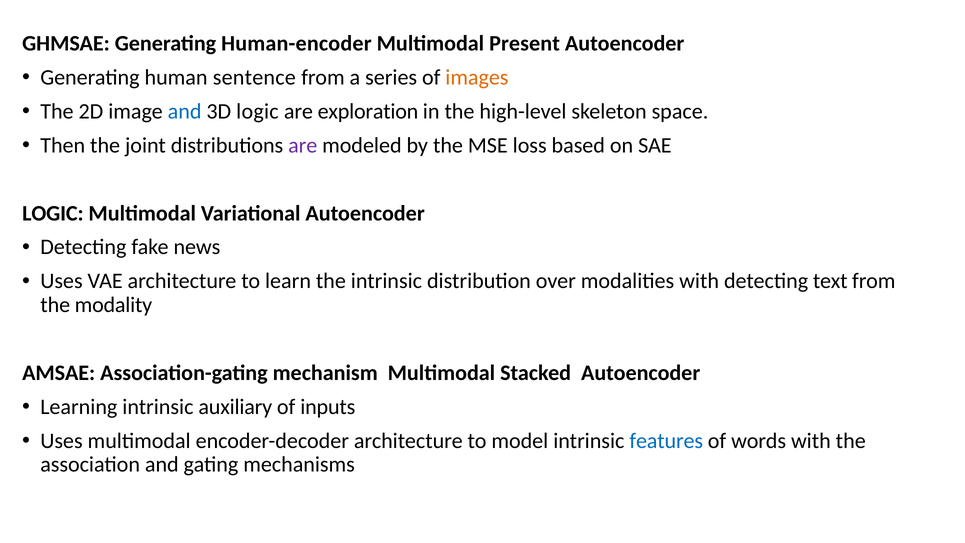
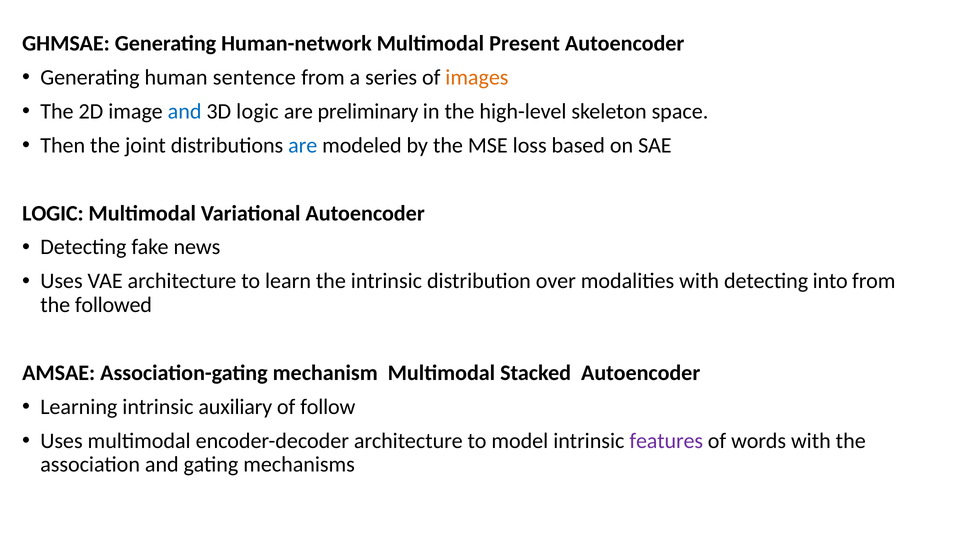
Human-encoder: Human-encoder -> Human-network (296, 43)
exploration: exploration -> preliminary (368, 111)
are colour: purple -> blue (303, 145)
text: text -> into (830, 281)
modality: modality -> followed (113, 305)
inputs: inputs -> follow (328, 407)
features colour: blue -> purple (666, 441)
